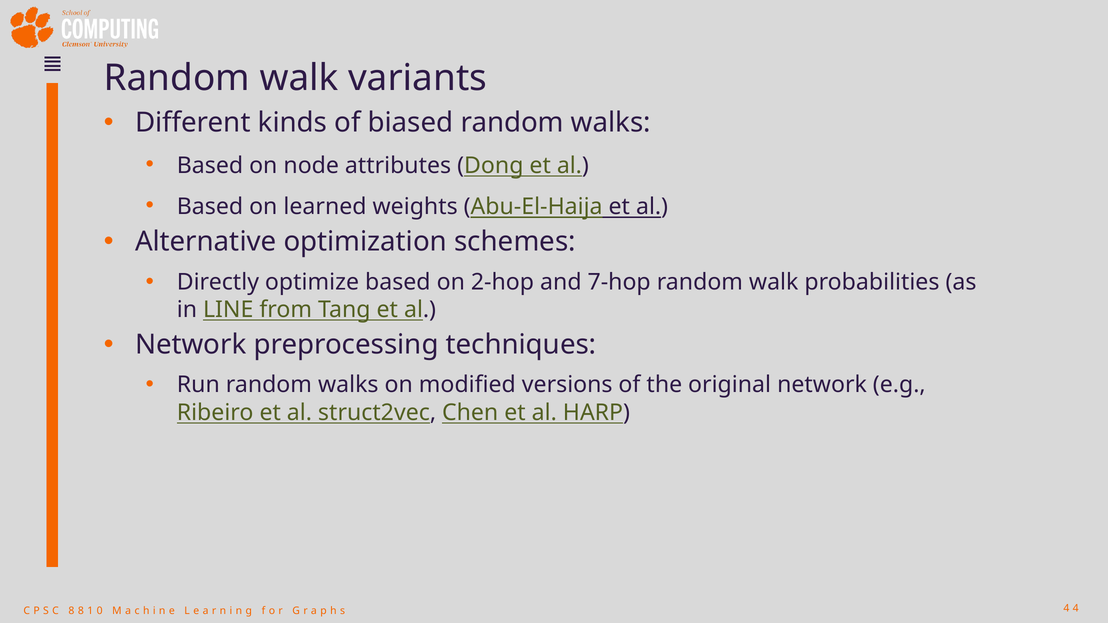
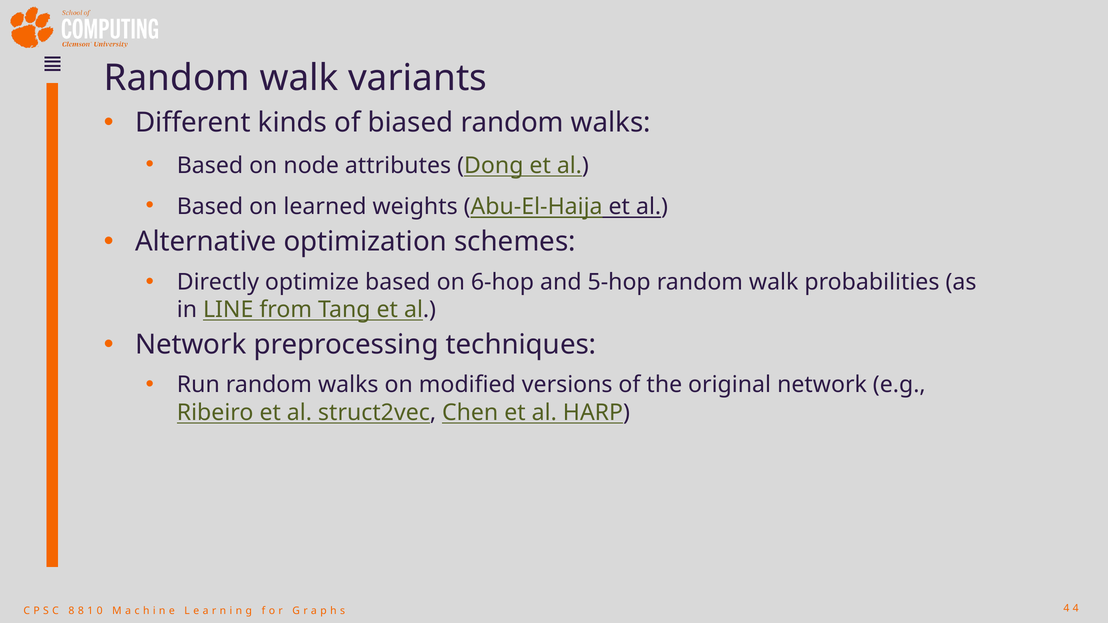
2-hop: 2-hop -> 6-hop (502, 282)
7-hop: 7-hop -> 5-hop (619, 282)
